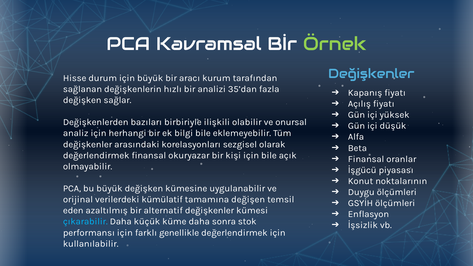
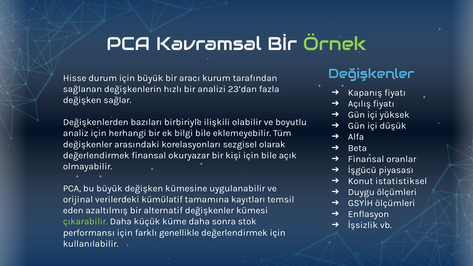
35’dan: 35’dan -> 23’dan (242, 89)
onursal: onursal -> boyutlu (291, 122)
noktalarının: noktalarının -> istatistiksel (401, 181)
değişen: değişen -> kayıtları (248, 200)
çıkarabilir colour: light blue -> light green (85, 222)
